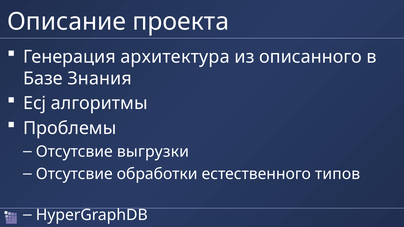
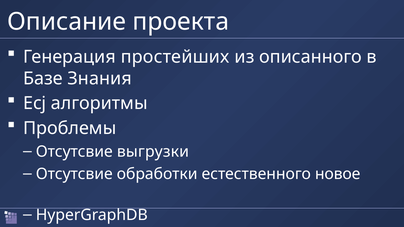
архитектура: архитектура -> простейших (175, 57)
типов: типов -> новое (338, 174)
